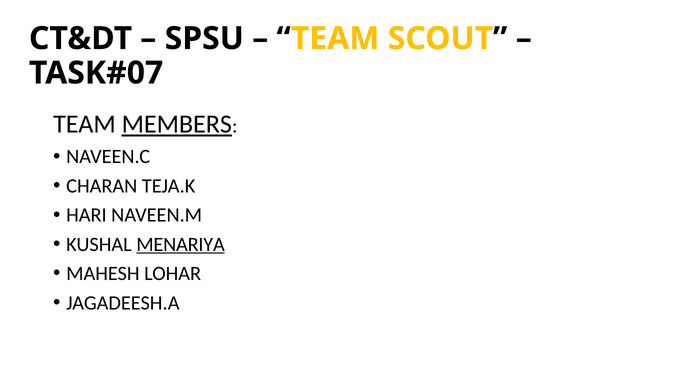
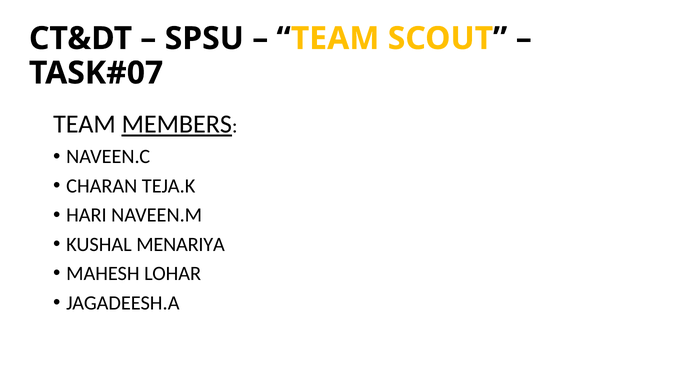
MENARIYA underline: present -> none (181, 244)
